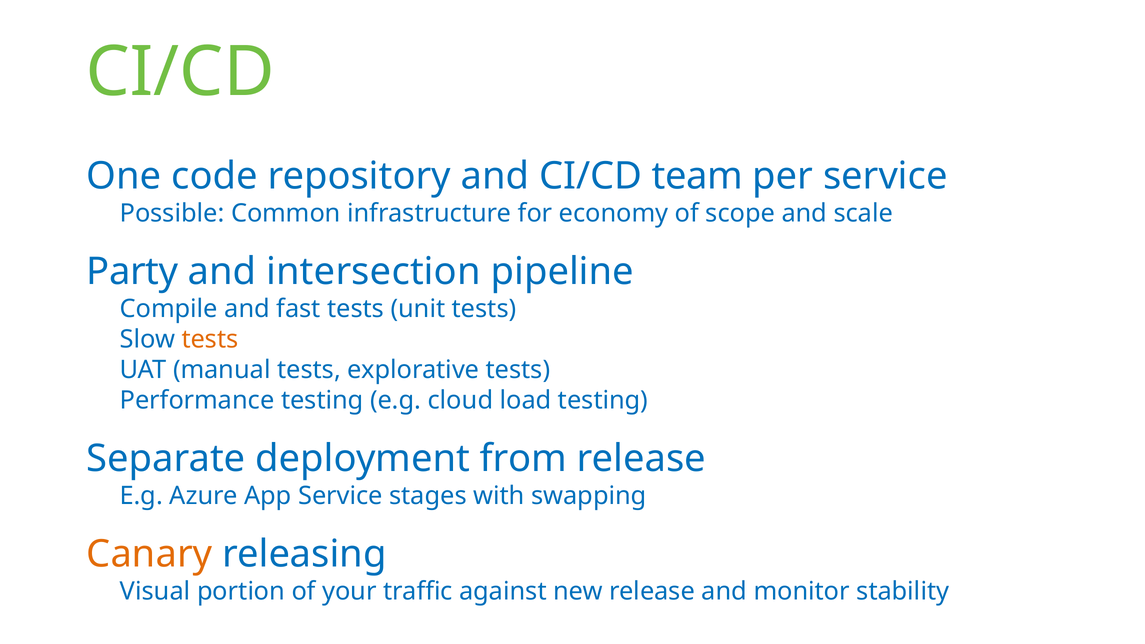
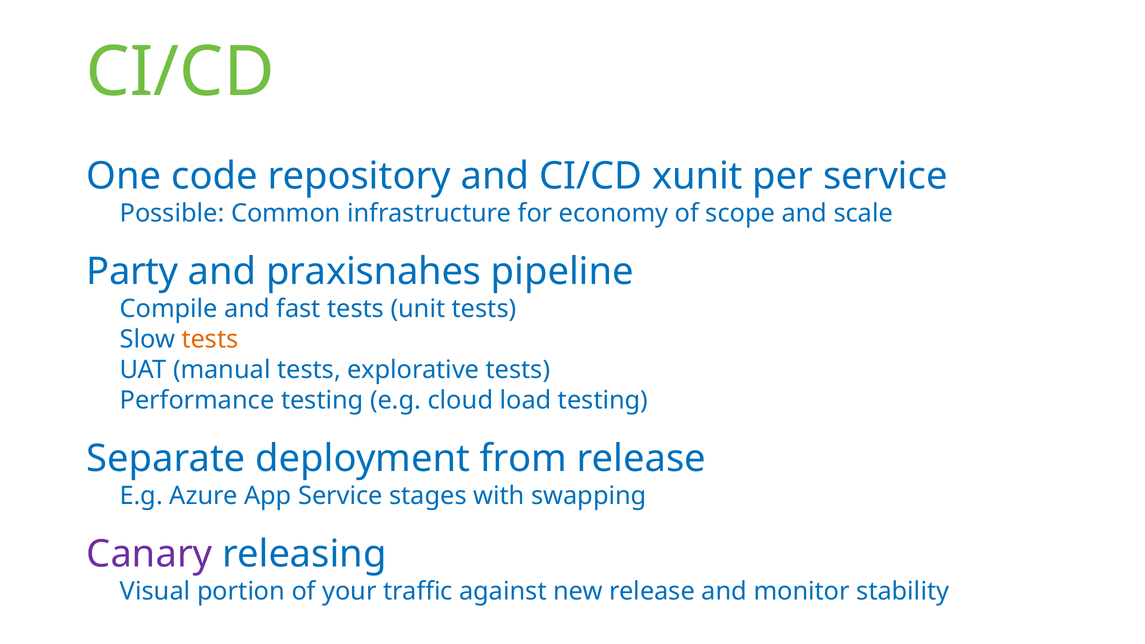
team: team -> xunit (697, 176)
intersection: intersection -> praxisnahes (374, 272)
Canary colour: orange -> purple (149, 554)
